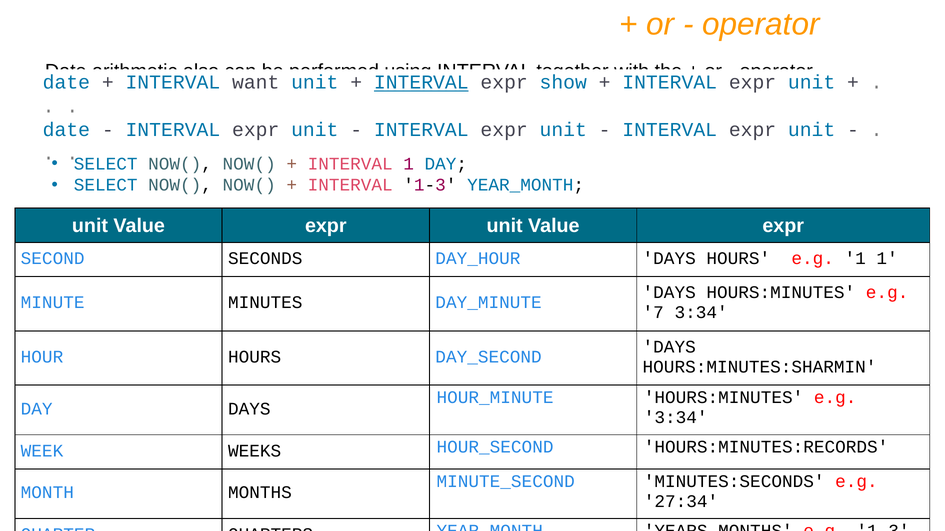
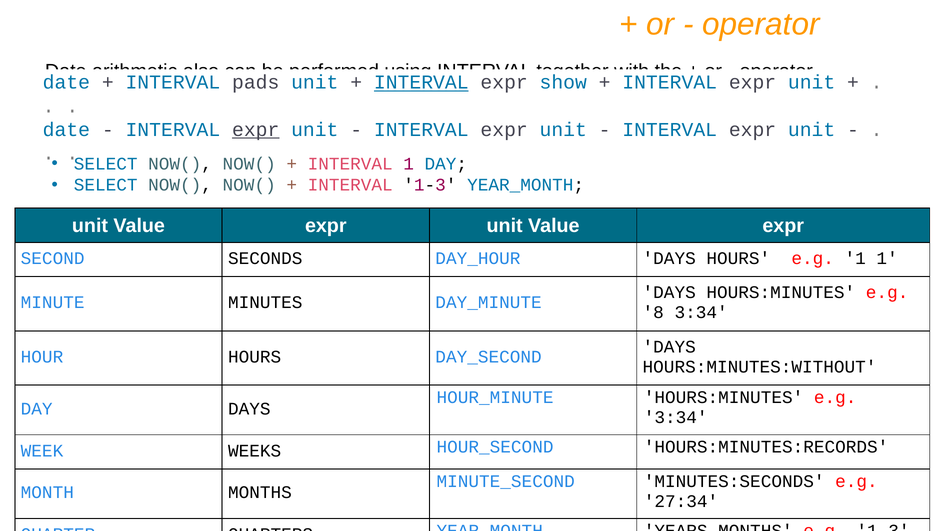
want: want -> pads (256, 83)
expr underline: none -> present (256, 130)
7: 7 -> 8 (653, 313)
HOURS:MINUTES:SHARMIN: HOURS:MINUTES:SHARMIN -> HOURS:MINUTES:WITHOUT (760, 367)
